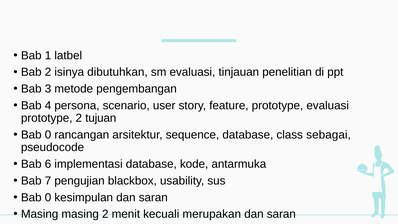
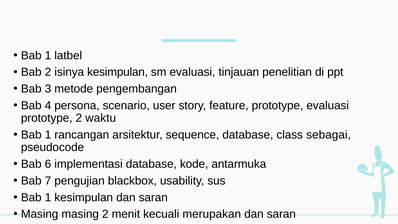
isinya dibutuhkan: dibutuhkan -> kesimpulan (118, 72)
tujuan: tujuan -> waktu (101, 118)
0: 0 -> 1 (48, 135)
0: 0 -> 1 (48, 197)
